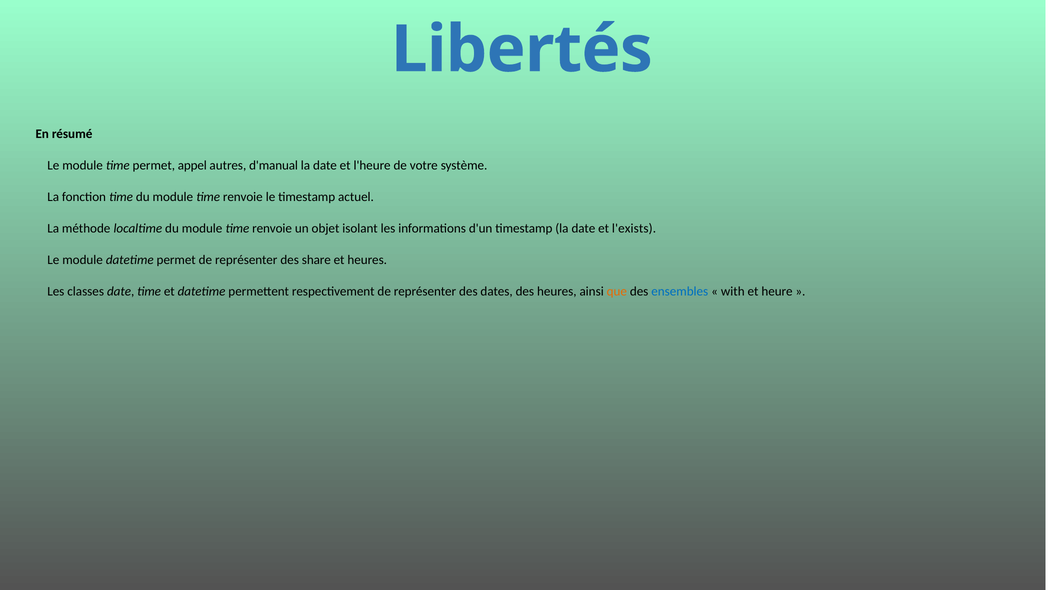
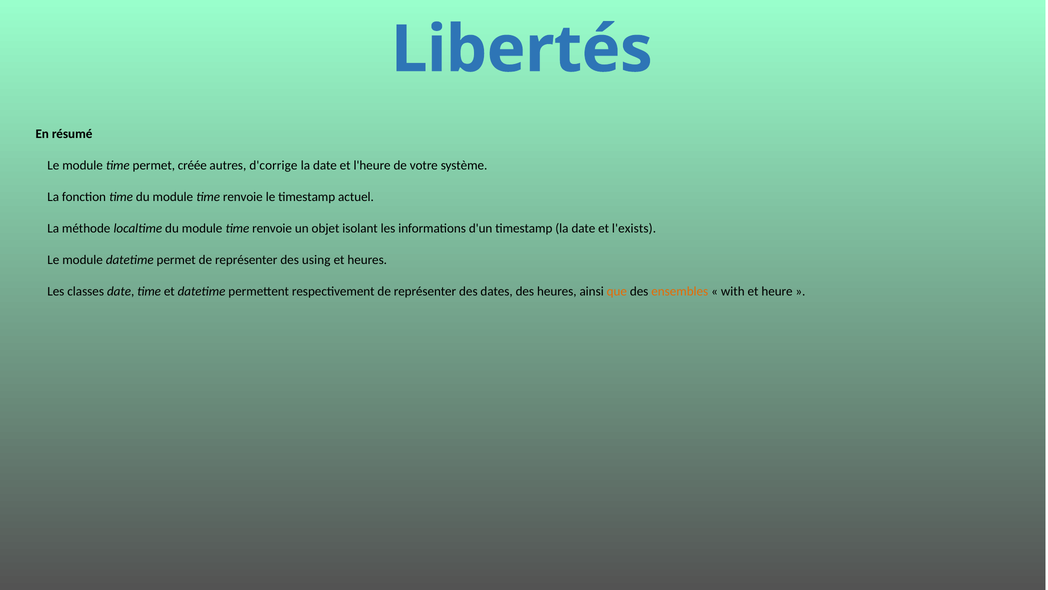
appel: appel -> créée (192, 165)
d'manual: d'manual -> d'corrige (273, 165)
share: share -> using (316, 260)
ensembles colour: blue -> orange (680, 291)
